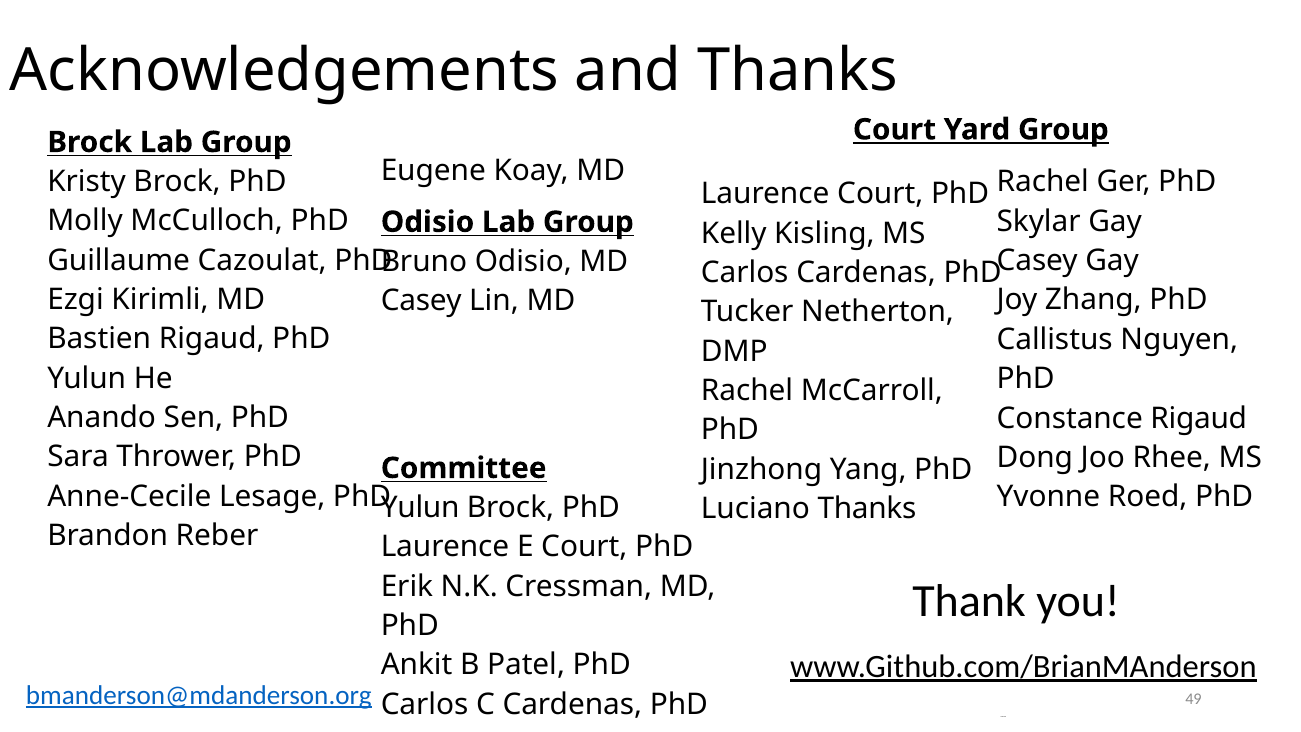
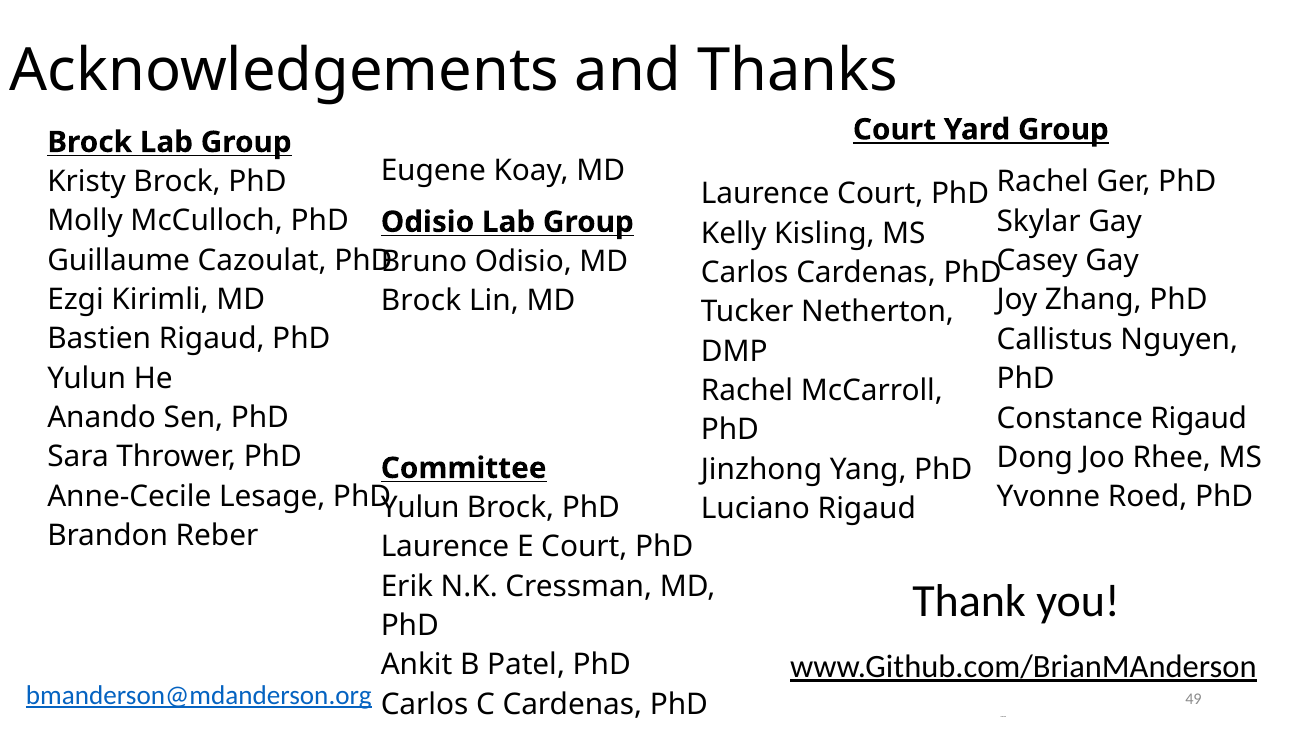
Casey: Casey -> Brock (421, 301)
Luciano Thanks: Thanks -> Rigaud (867, 509)
